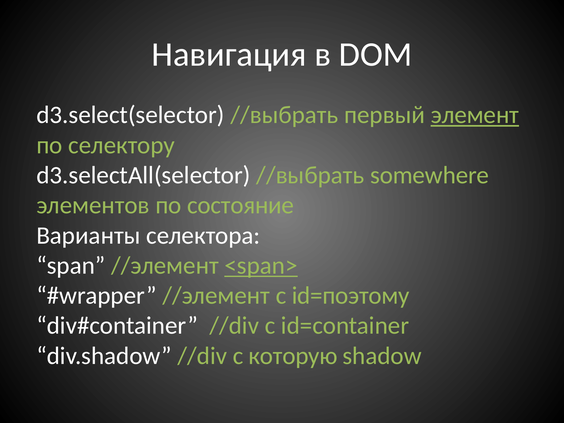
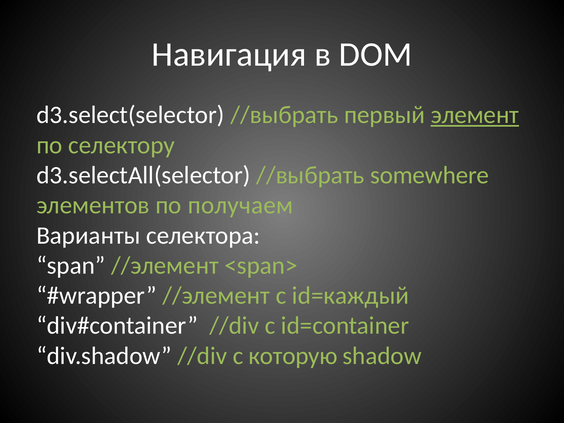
состояние: состояние -> получаем (240, 205)
<span> underline: present -> none (261, 265)
id=поэтому: id=поэтому -> id=каждый (350, 296)
